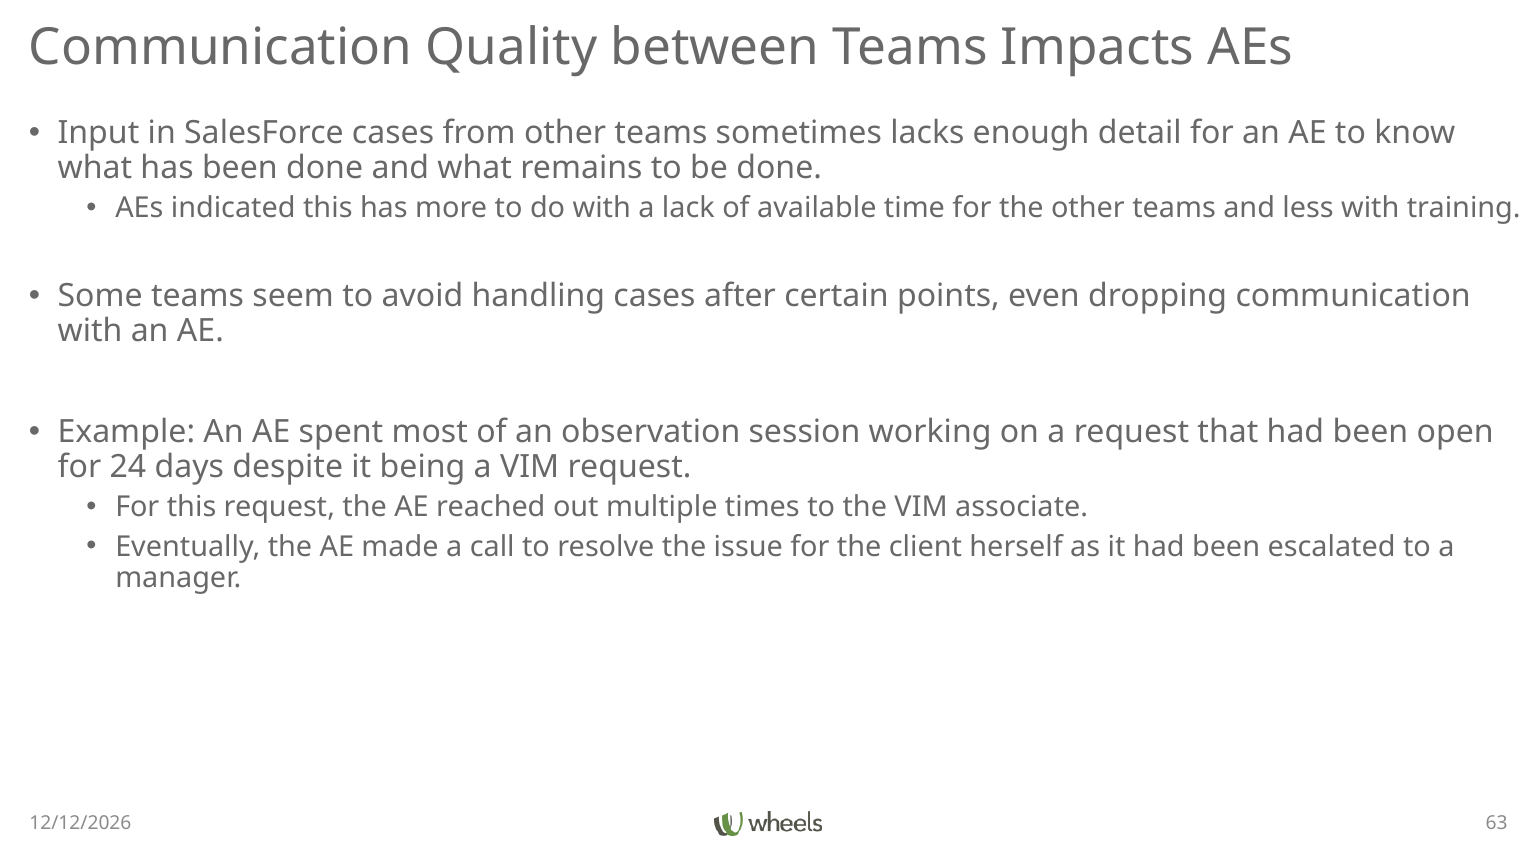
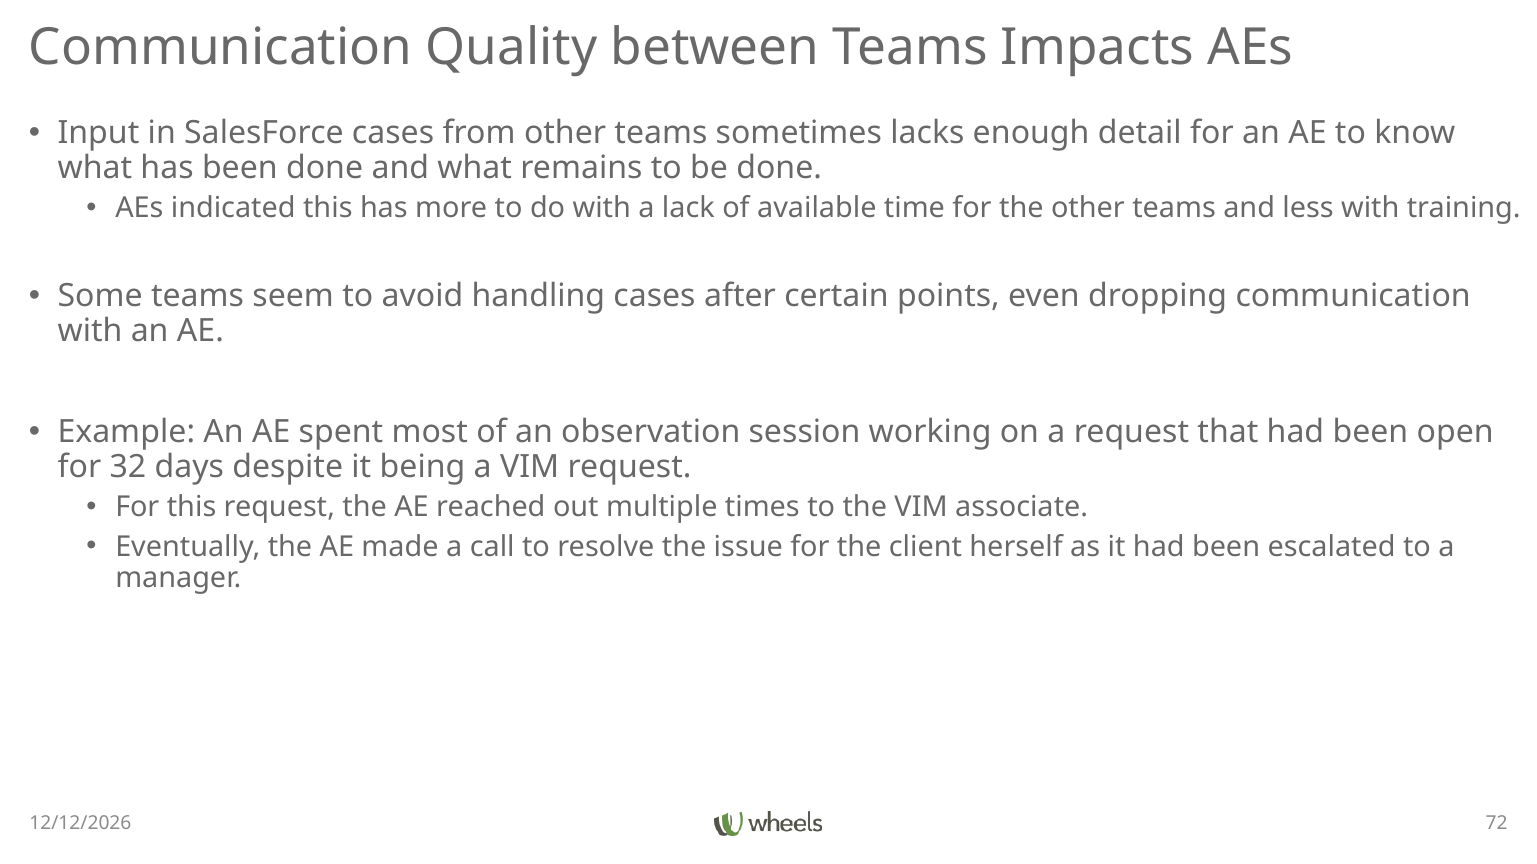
24: 24 -> 32 (128, 467)
63: 63 -> 72 (1497, 824)
